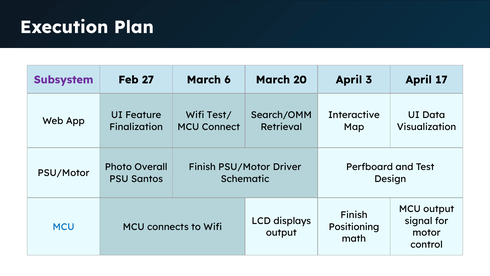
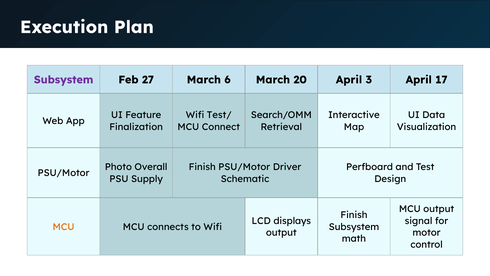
Santos: Santos -> Supply (147, 179)
MCU colour: blue -> orange (64, 227)
Positioning: Positioning -> Subsystem (354, 227)
